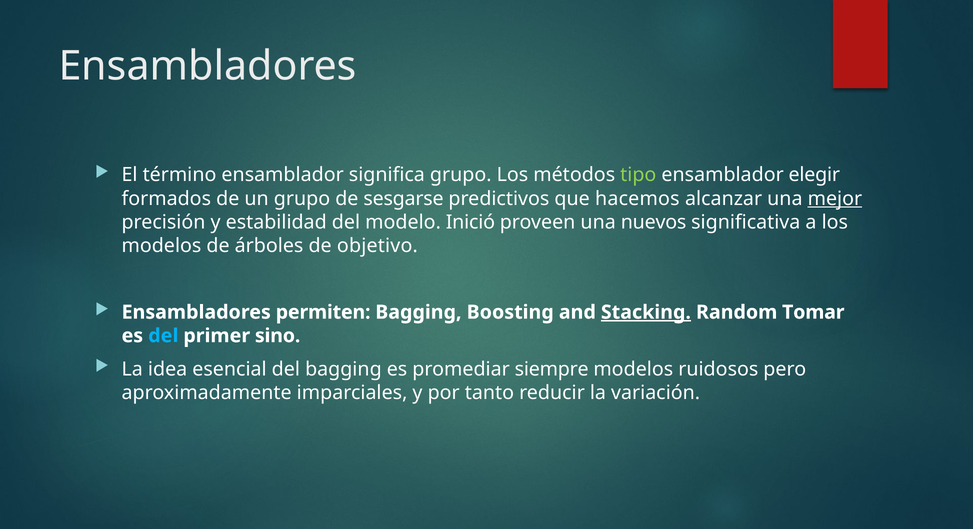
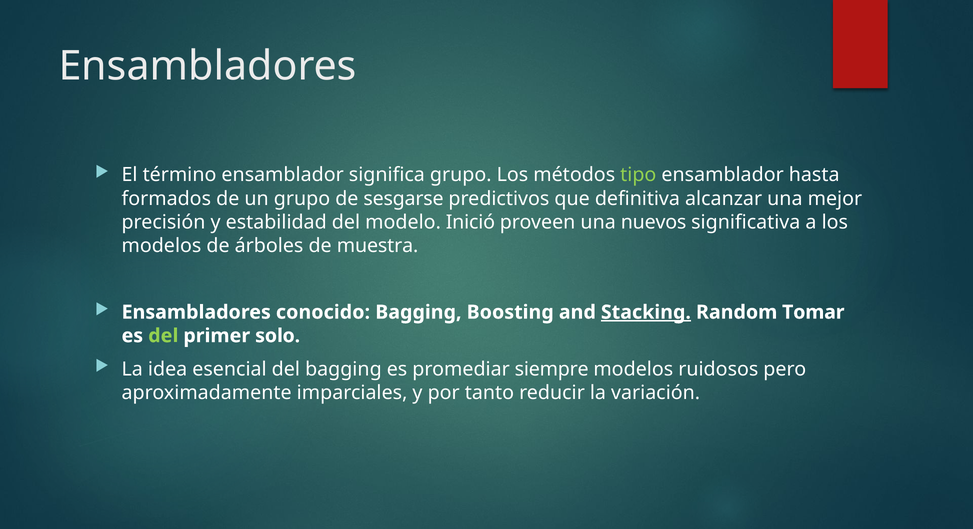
elegir: elegir -> hasta (814, 175)
hacemos: hacemos -> definitiva (637, 199)
mejor underline: present -> none (835, 199)
objetivo: objetivo -> muestra (378, 246)
permiten: permiten -> conocido (323, 313)
del colour: light blue -> light green (163, 336)
sino: sino -> solo (278, 336)
